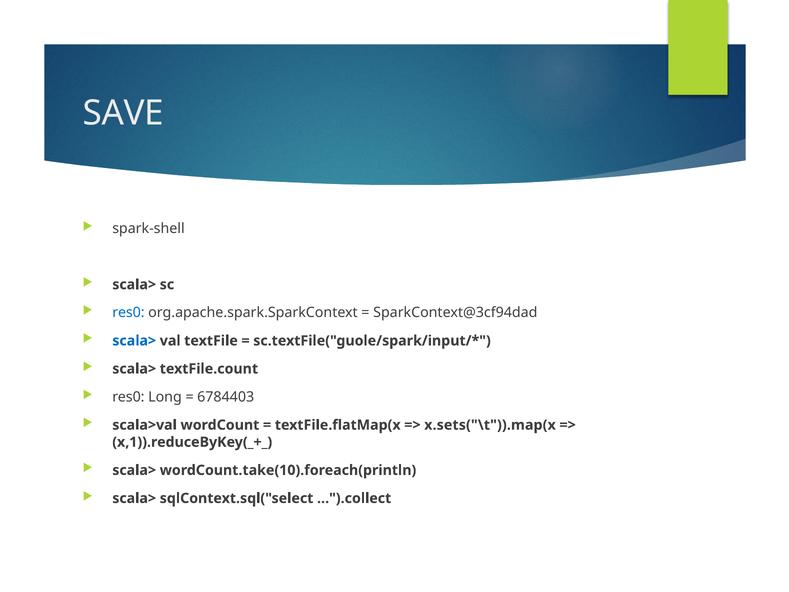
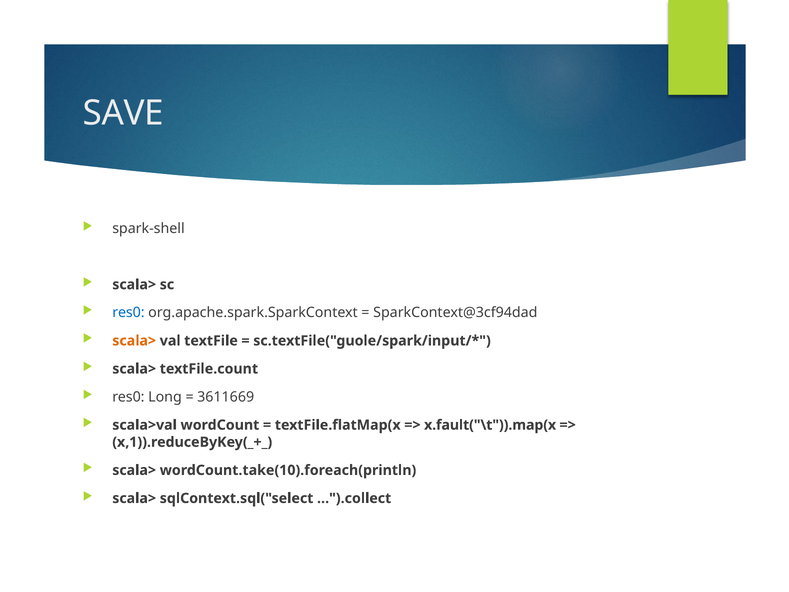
scala> colour: blue -> orange (134, 341)
6784403: 6784403 -> 3611669 (226, 397)
x.sets("\t")).map(x: x.sets("\t")).map(x -> x.fault("\t")).map(x (490, 425)
